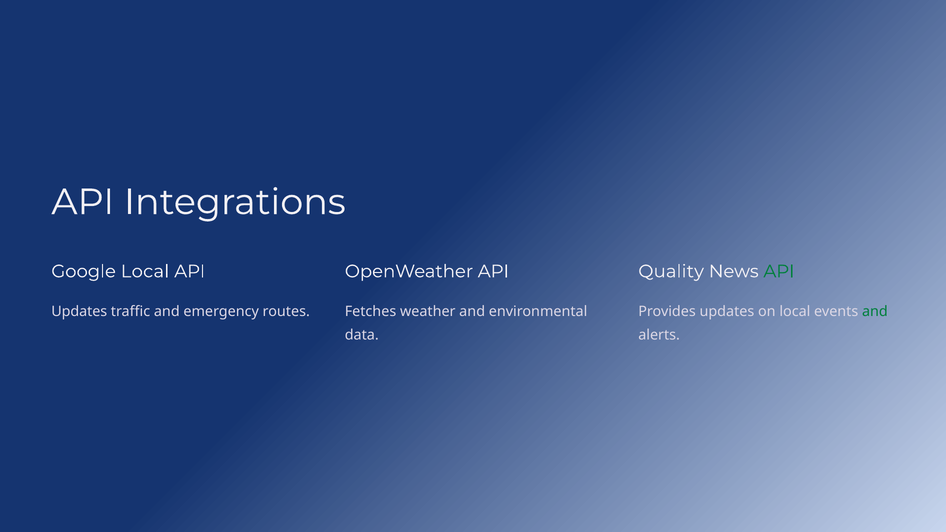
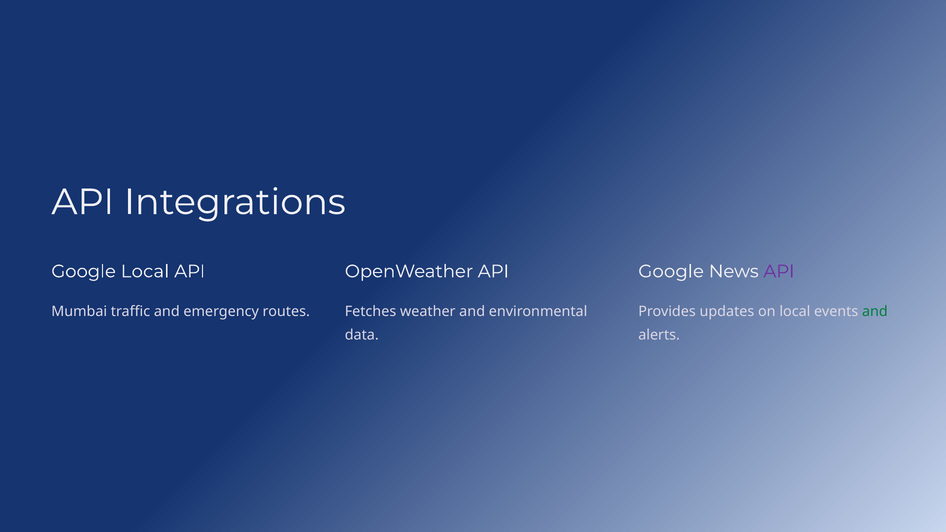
Quality: Quality -> Google (671, 271)
API colour: green -> purple (779, 271)
Updates: Updates -> Mumbai (79, 312)
